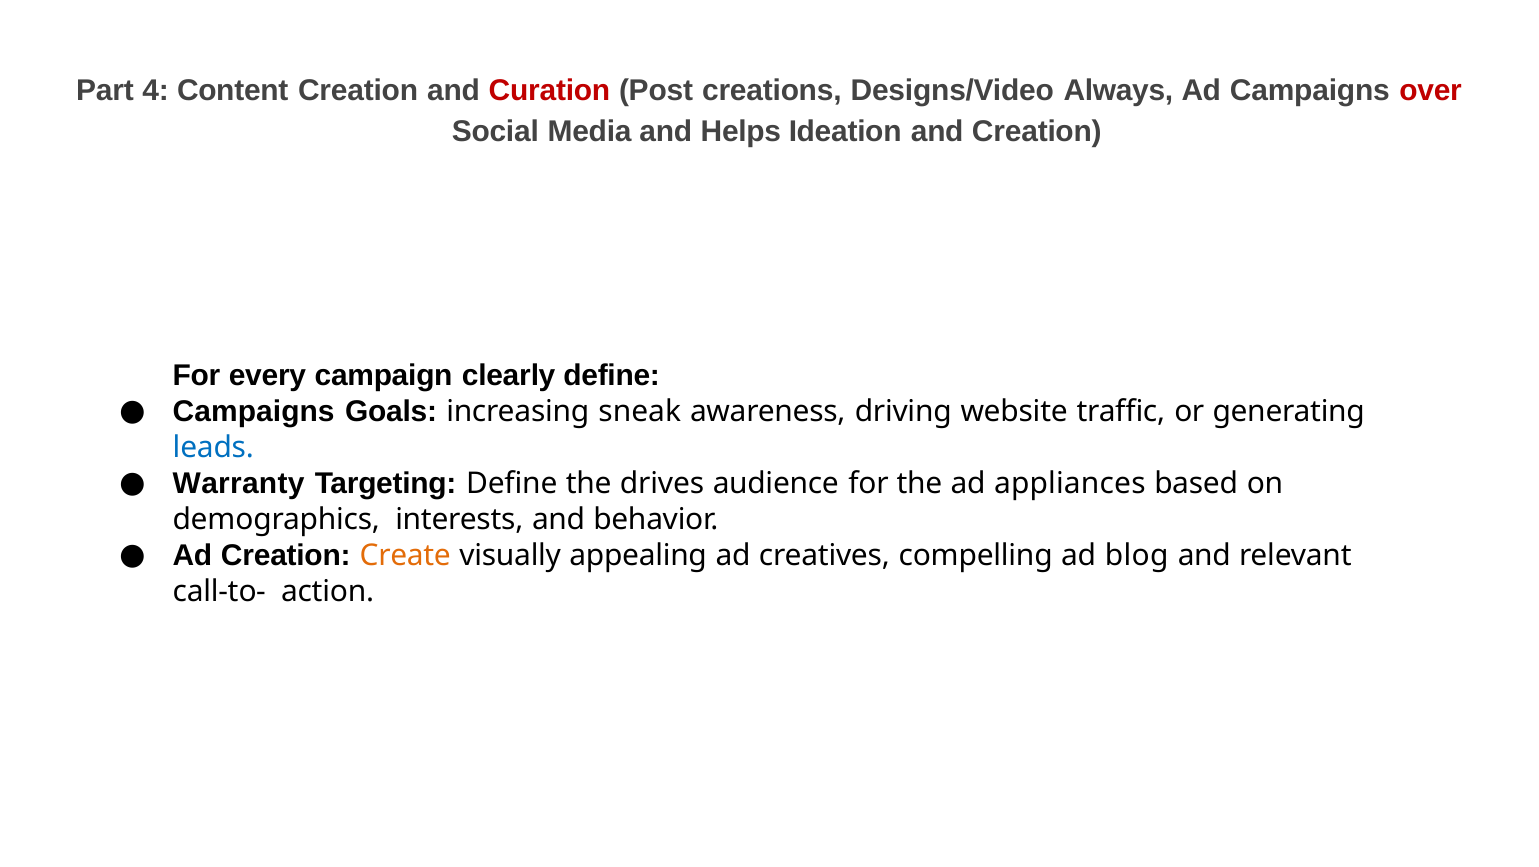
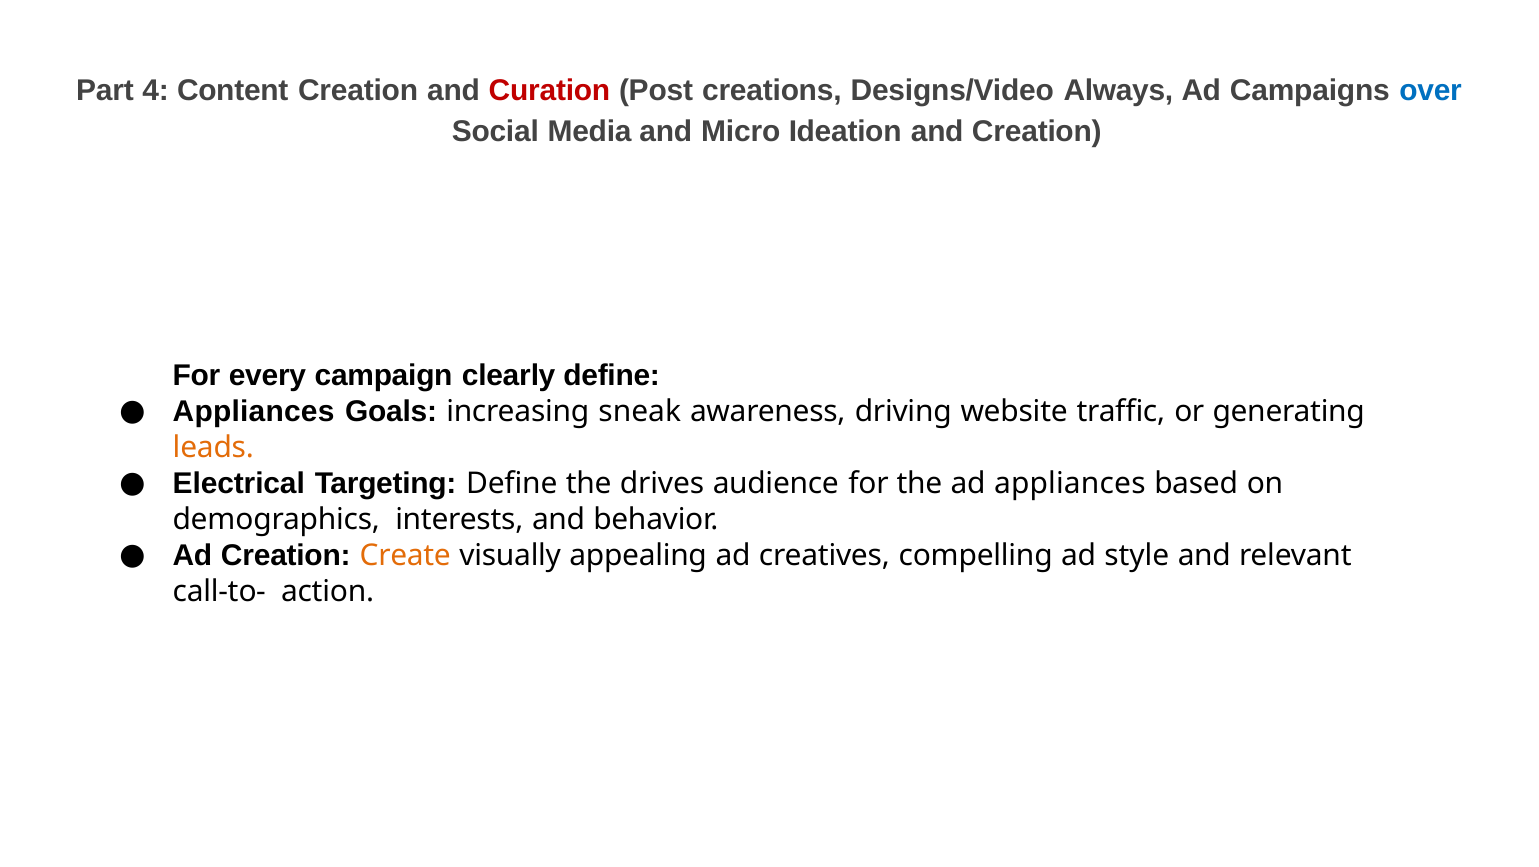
over colour: red -> blue (1431, 90)
Helps: Helps -> Micro (741, 132)
Campaigns: Campaigns -> Appliances (254, 411)
leads colour: blue -> orange (213, 447)
Warranty: Warranty -> Electrical (239, 483)
blog: blog -> style (1137, 555)
